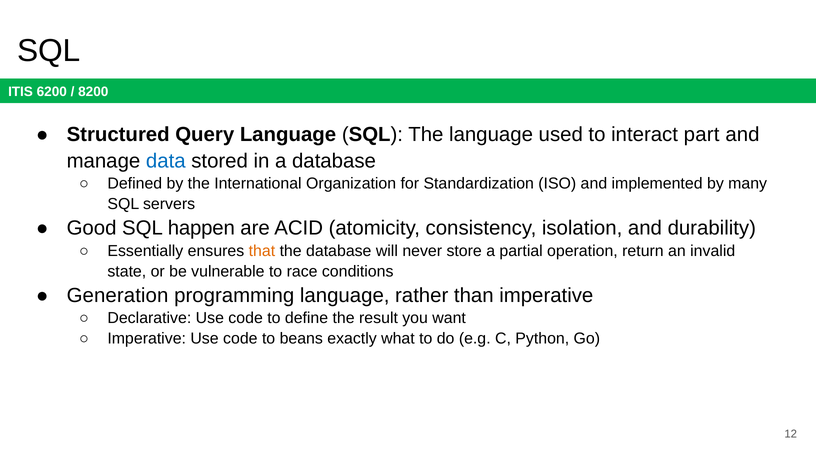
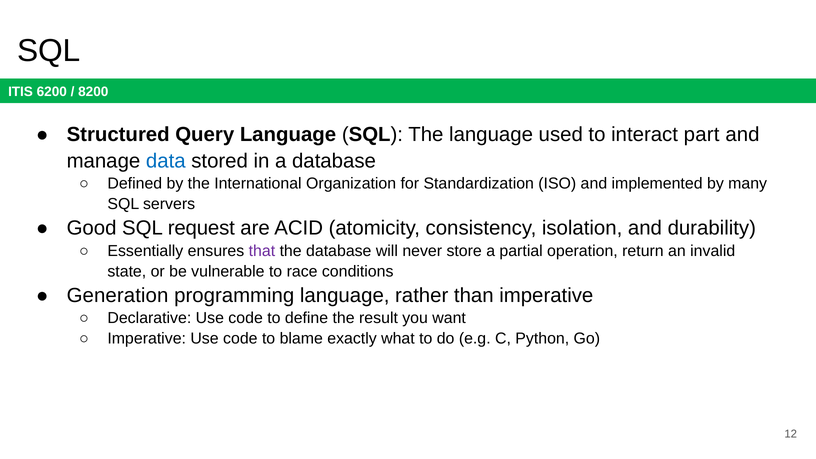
happen: happen -> request (201, 228)
that colour: orange -> purple (262, 251)
beans: beans -> blame (301, 339)
